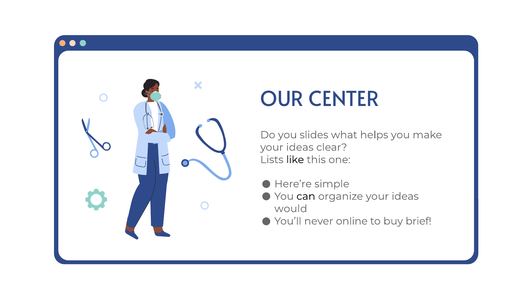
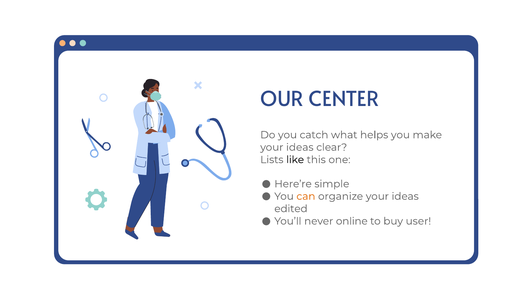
slides: slides -> catch (314, 135)
can colour: black -> orange (306, 197)
would: would -> edited (291, 209)
brief: brief -> user (418, 221)
